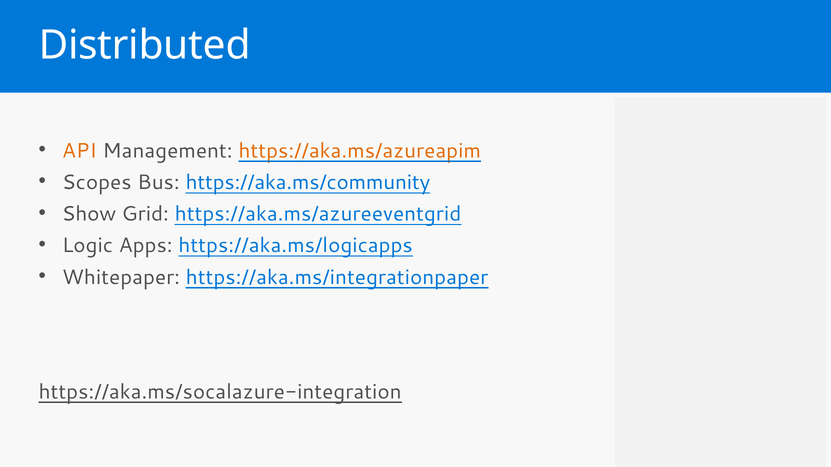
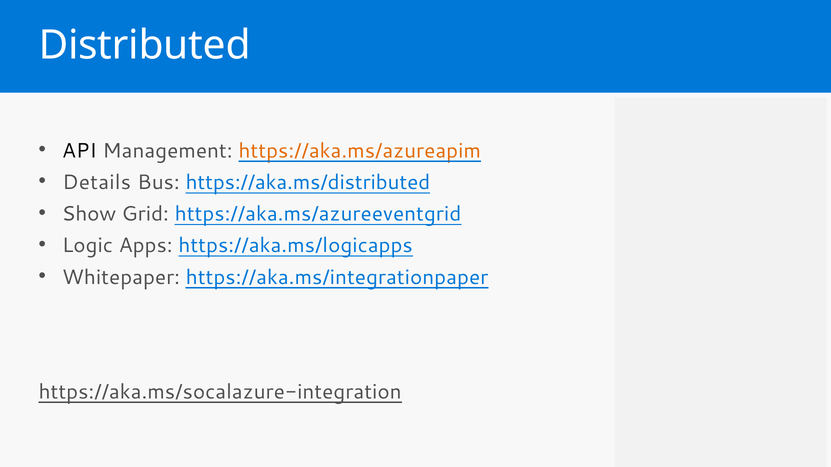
API colour: orange -> black (79, 151)
Scopes: Scopes -> Details (97, 183)
https://aka.ms/community: https://aka.ms/community -> https://aka.ms/distributed (308, 183)
